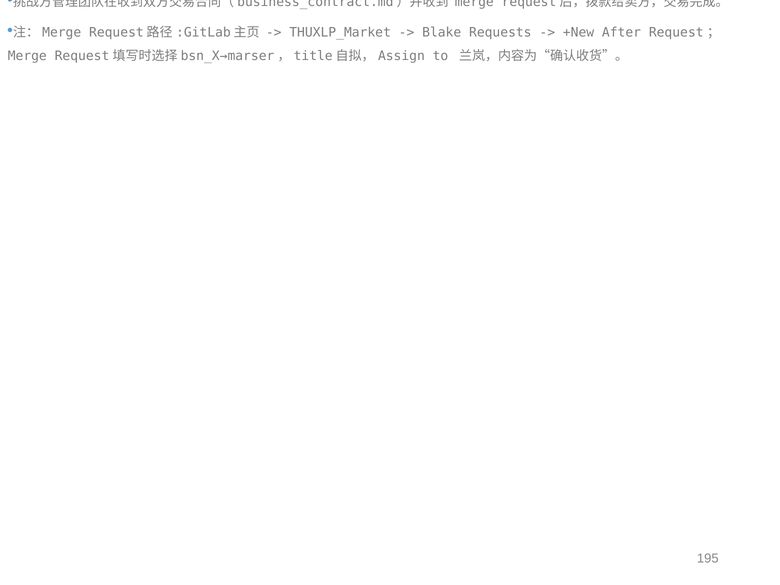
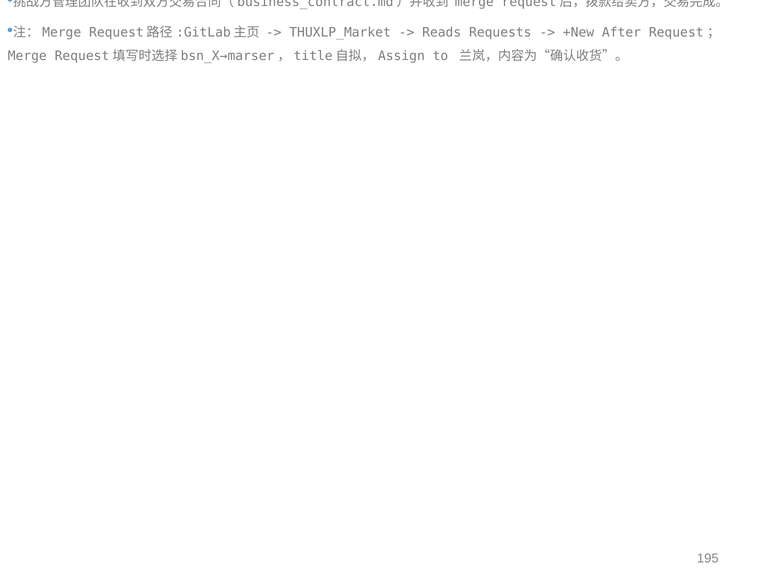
Blake: Blake -> Reads (442, 33)
